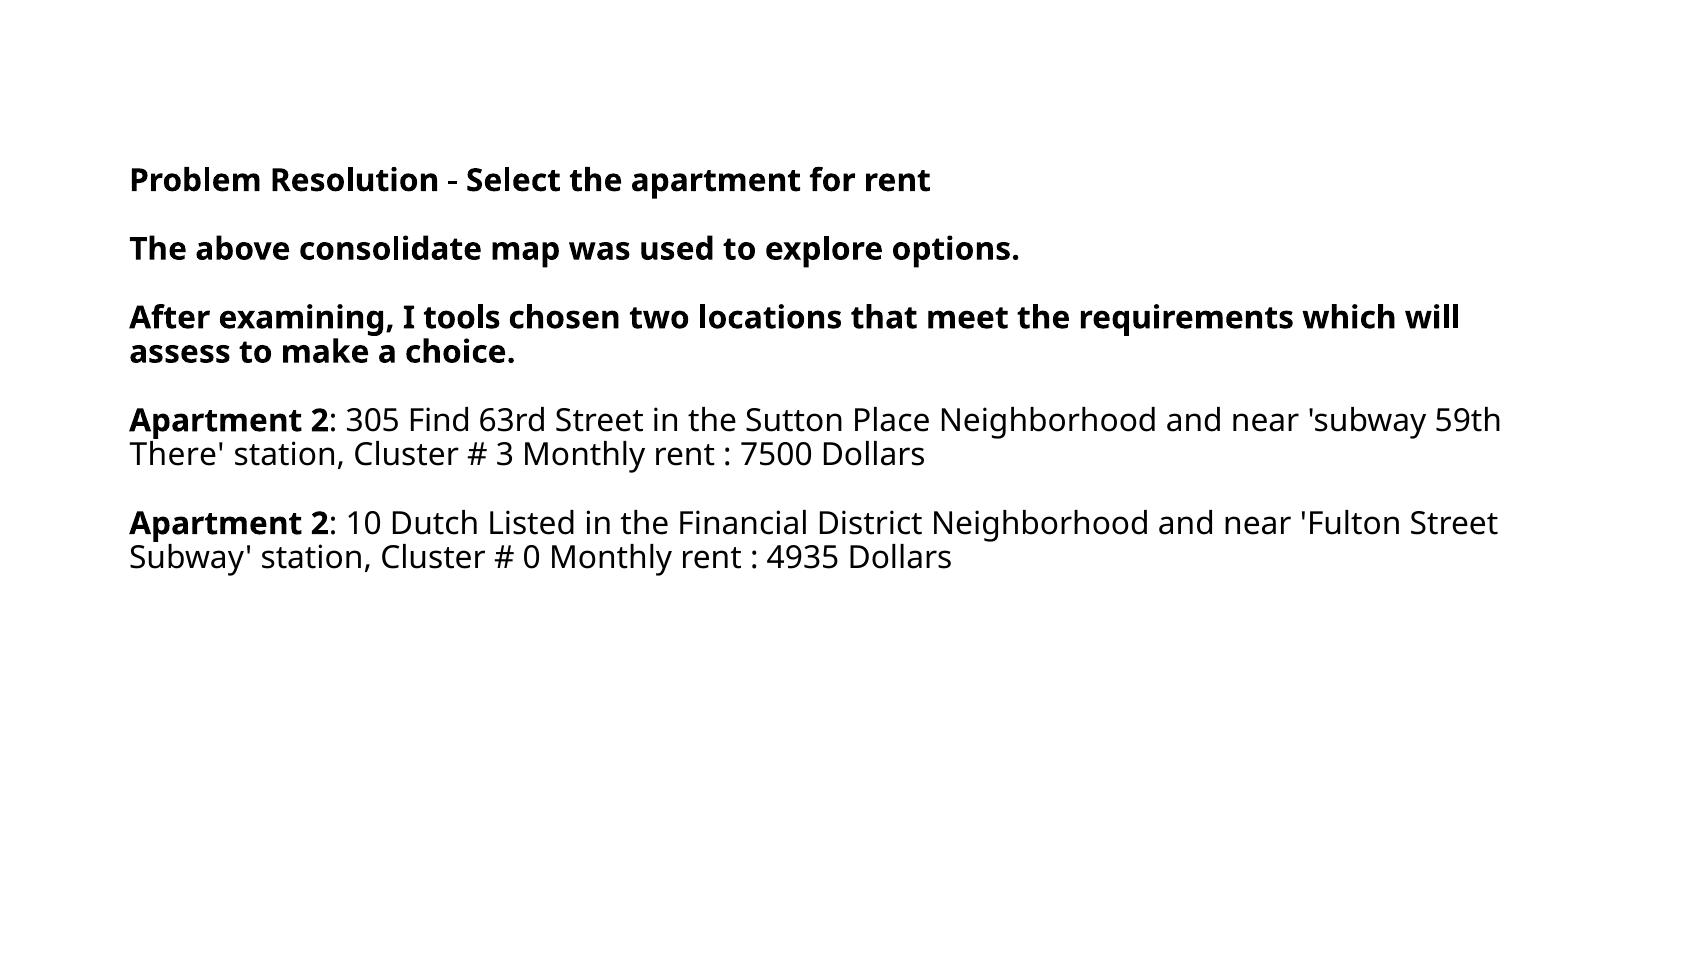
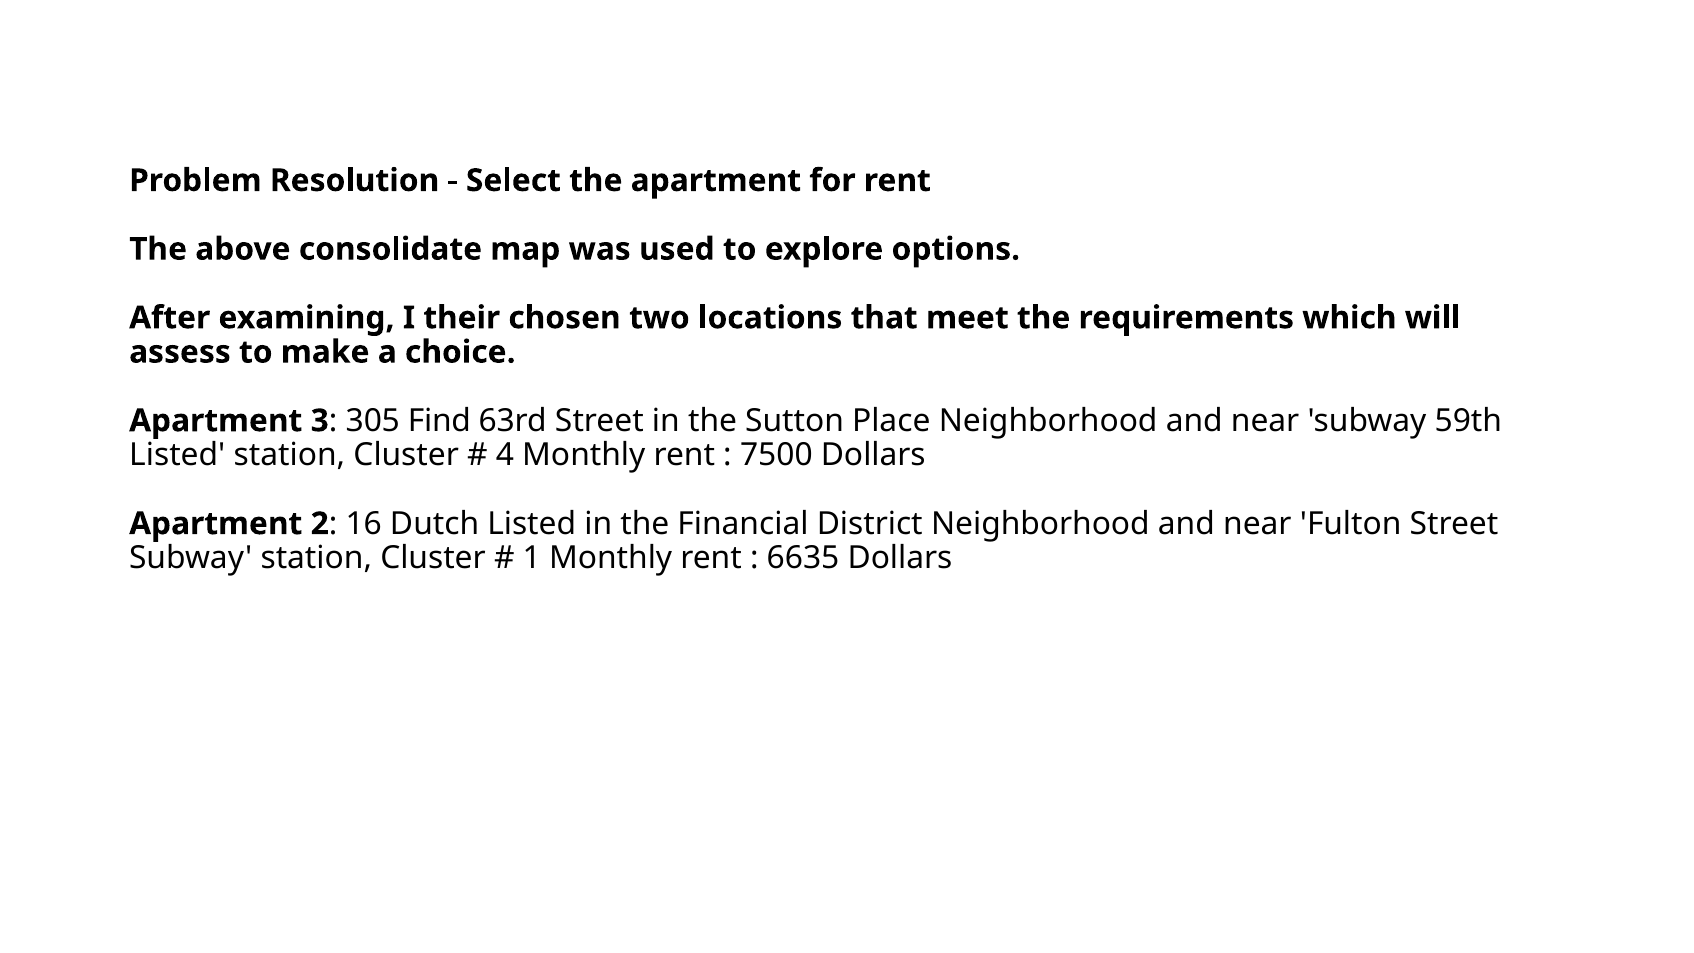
tools: tools -> their (462, 318)
2: 2 -> 3 (320, 421)
There: There -> Listed (177, 455)
3: 3 -> 4 (505, 455)
10: 10 -> 16 (364, 524)
0: 0 -> 1 (532, 558)
4935: 4935 -> 6635 (803, 558)
